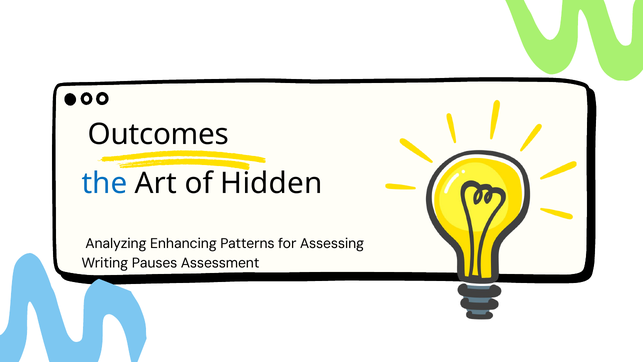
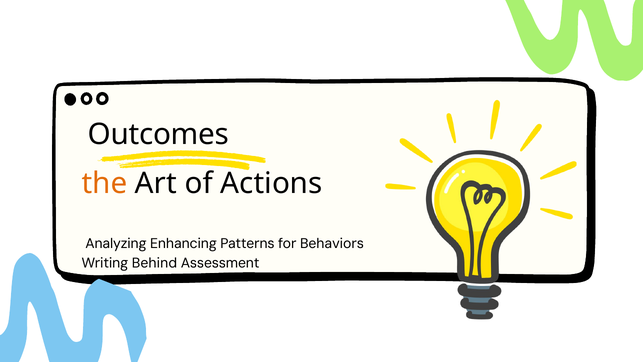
the colour: blue -> orange (104, 183)
Hidden: Hidden -> Actions (271, 183)
Assessing: Assessing -> Behaviors (332, 243)
Pauses: Pauses -> Behind (154, 263)
